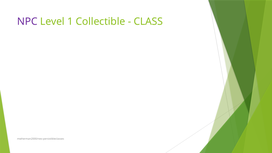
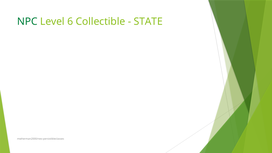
NPC colour: purple -> green (27, 21)
1: 1 -> 6 (70, 21)
CLASS: CLASS -> STATE (148, 21)
